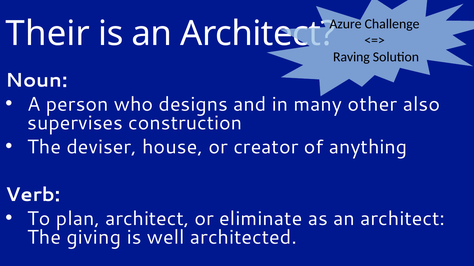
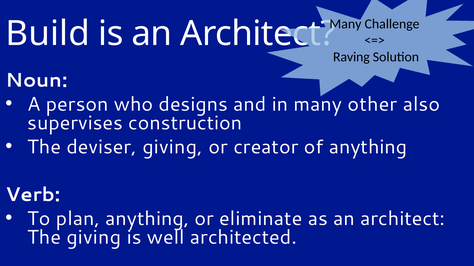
Azure: Azure -> Many (345, 24)
Their: Their -> Build (48, 34)
deviser house: house -> giving (173, 147)
plan architect: architect -> anything (147, 219)
